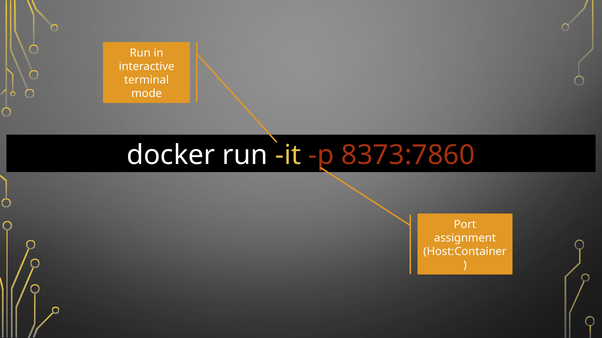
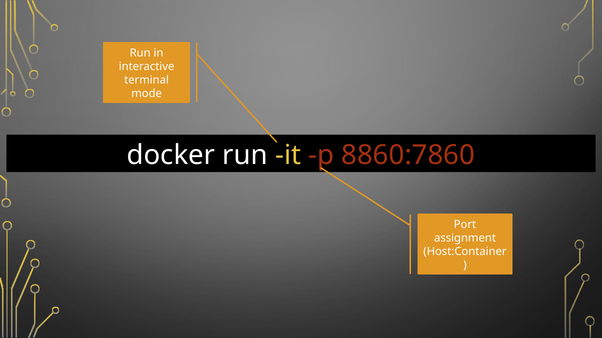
8373:7860: 8373:7860 -> 8860:7860 (408, 156)
